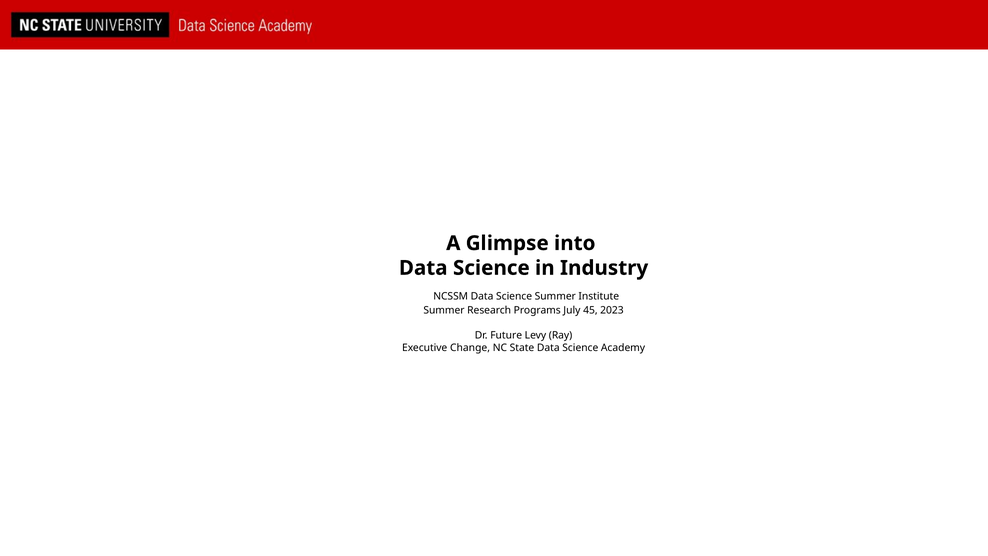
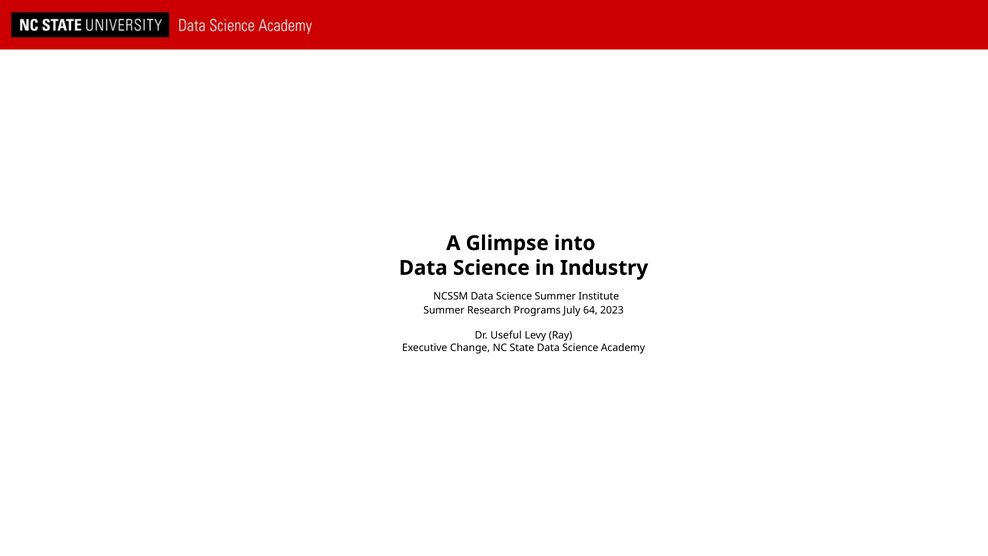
45: 45 -> 64 (590, 310)
Future: Future -> Useful (506, 335)
